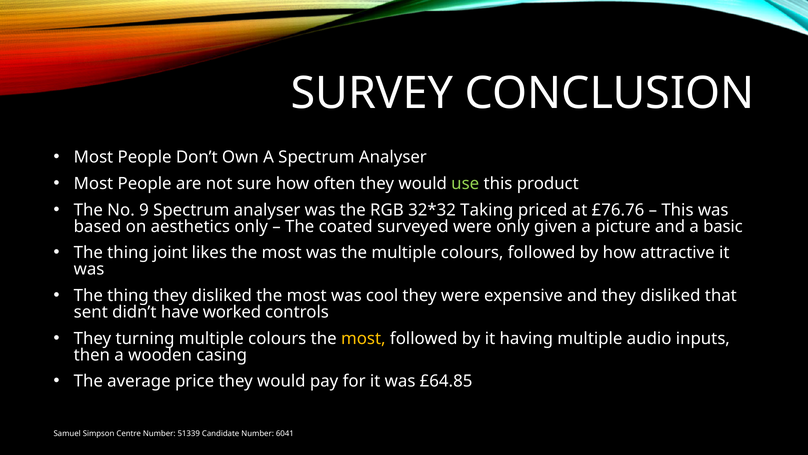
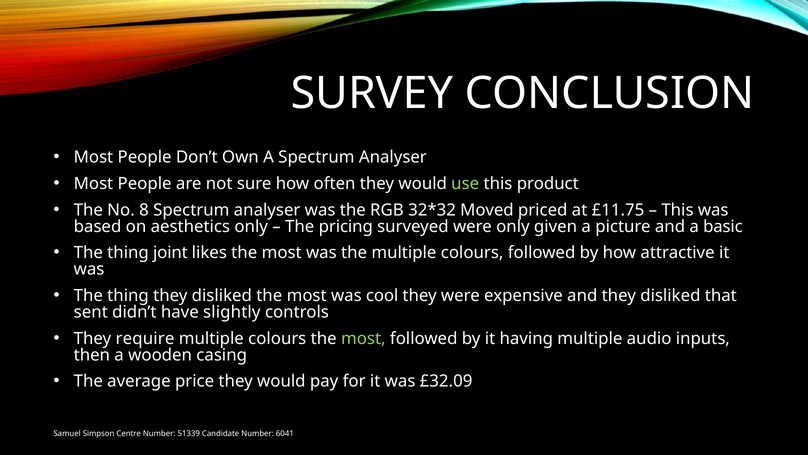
9: 9 -> 8 (144, 210)
Taking: Taking -> Moved (487, 210)
£76.76: £76.76 -> £11.75 (618, 210)
coated: coated -> pricing (346, 226)
worked: worked -> slightly (232, 312)
turning: turning -> require (145, 338)
most colour: yellow -> light green (363, 338)
£64.85: £64.85 -> £32.09 (446, 381)
